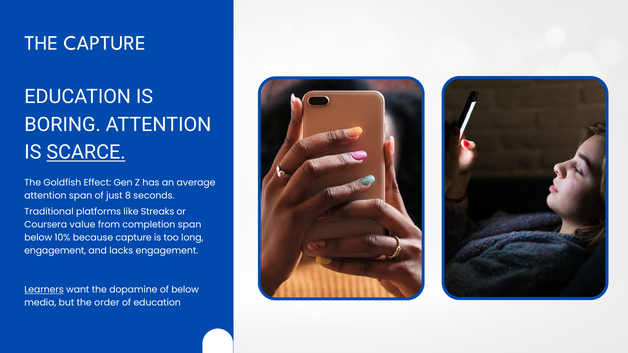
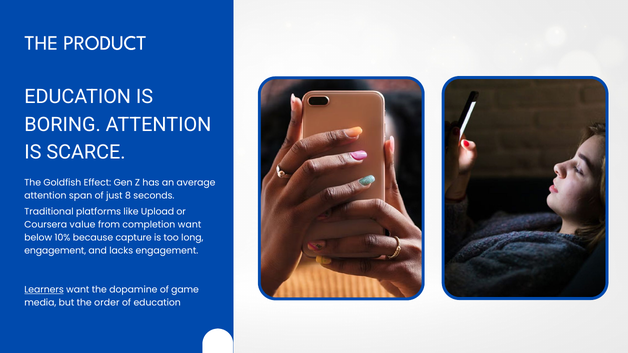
THE CAPTURE: CAPTURE -> PRODUCT (105, 43)
SCARCE underline: present -> none (86, 152)
Streaks: Streaks -> Upload (158, 212)
completion span: span -> want (190, 225)
of below: below -> game (185, 290)
